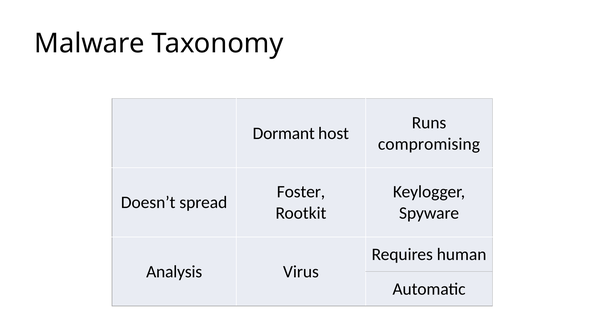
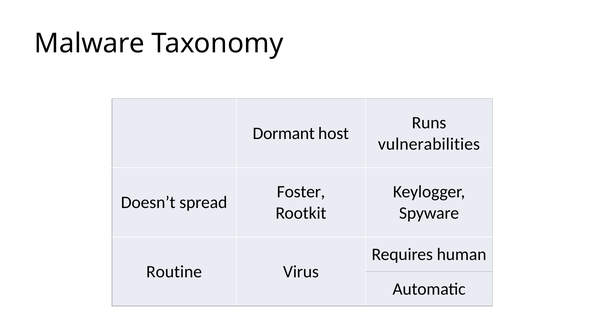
compromising: compromising -> vulnerabilities (429, 144)
Analysis: Analysis -> Routine (174, 272)
